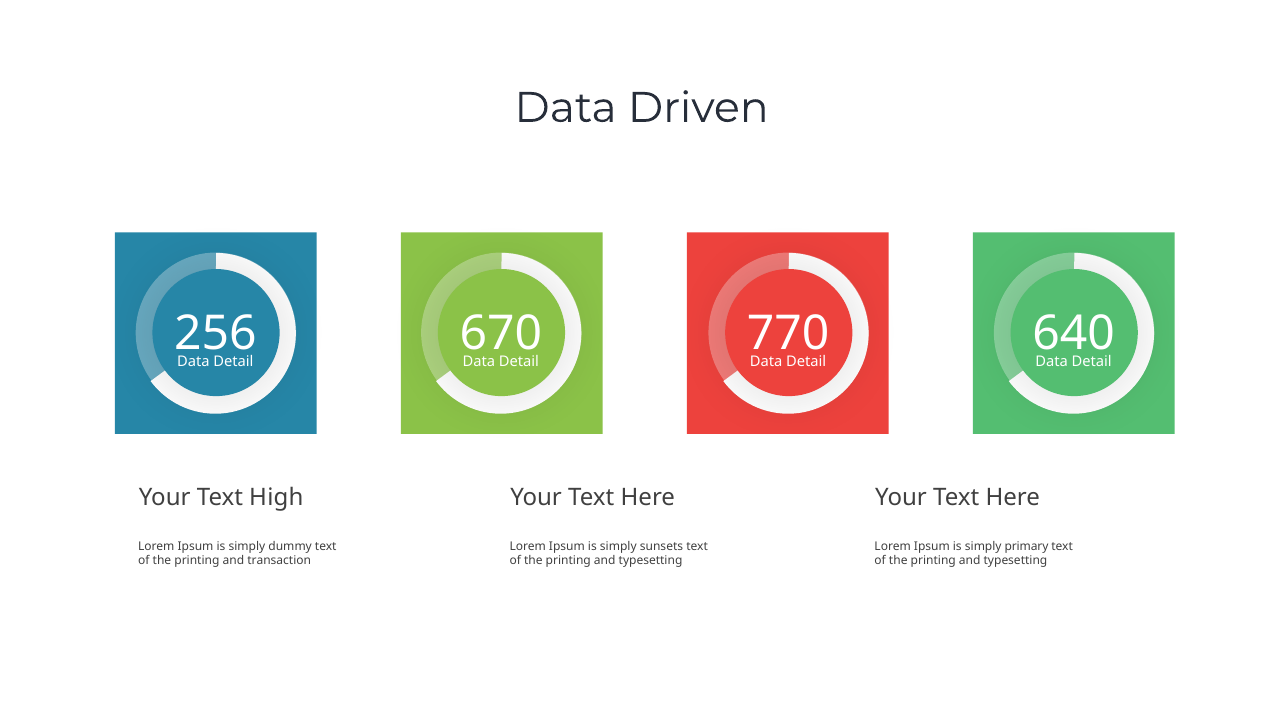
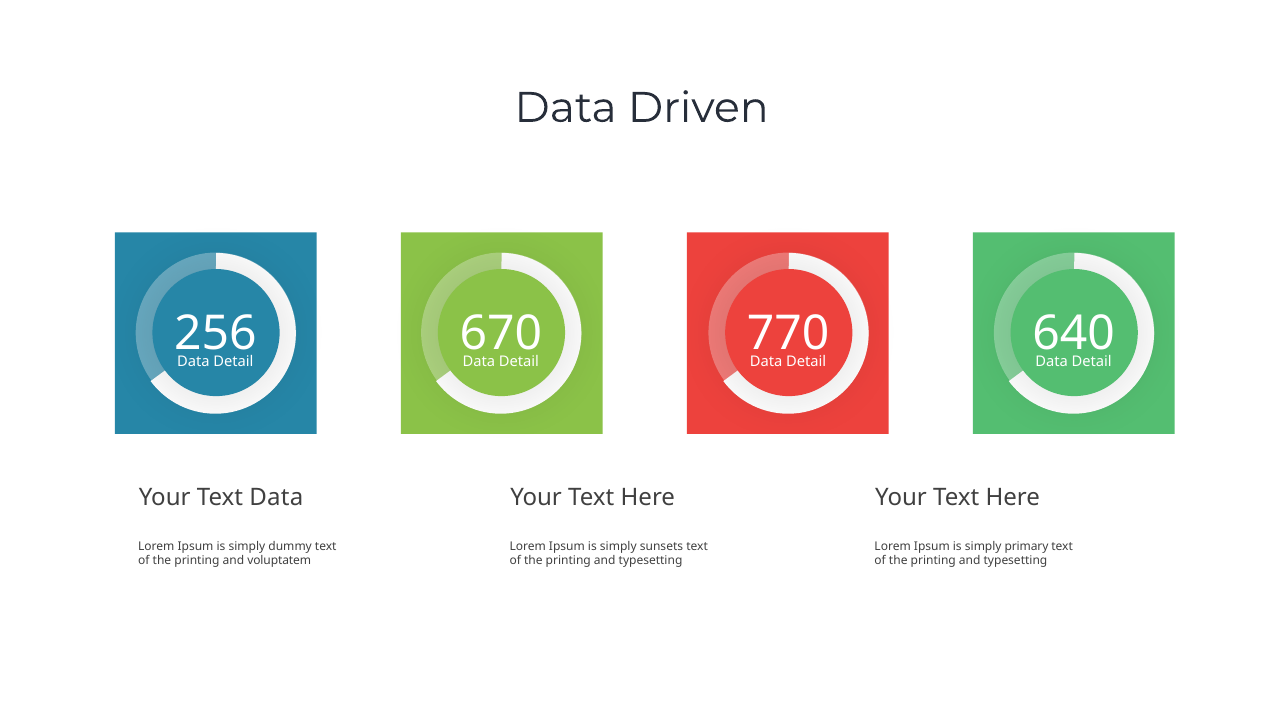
Text High: High -> Data (276, 498)
transaction: transaction -> voluptatem (279, 561)
